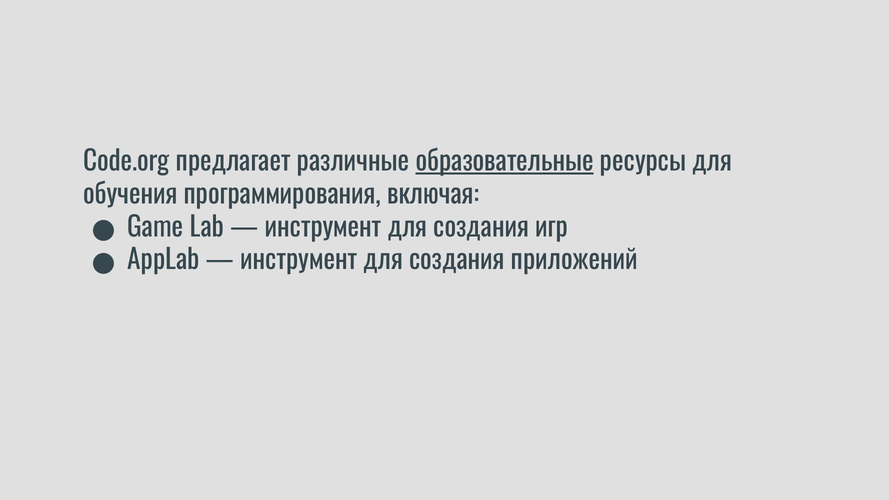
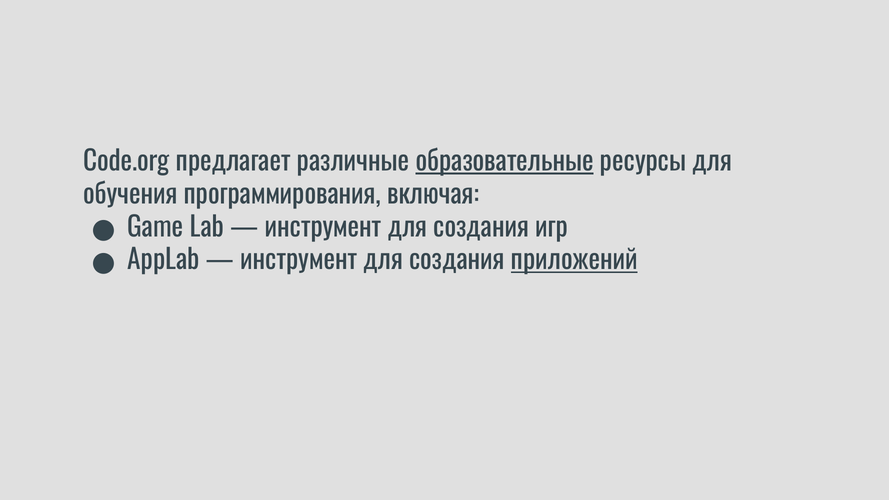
приложений underline: none -> present (574, 260)
